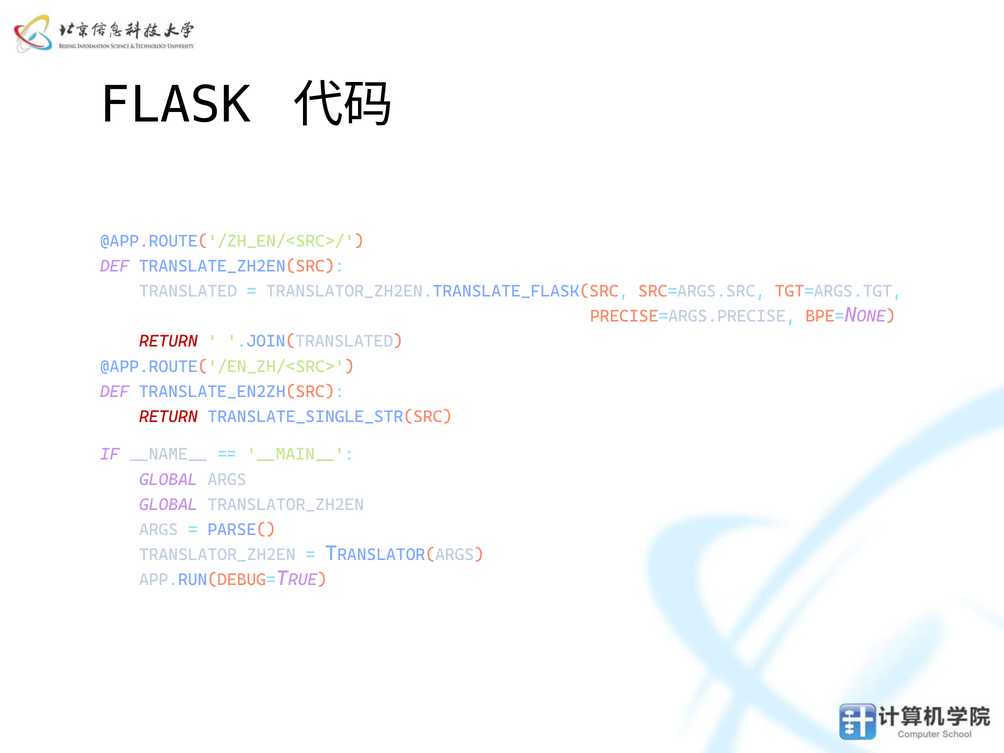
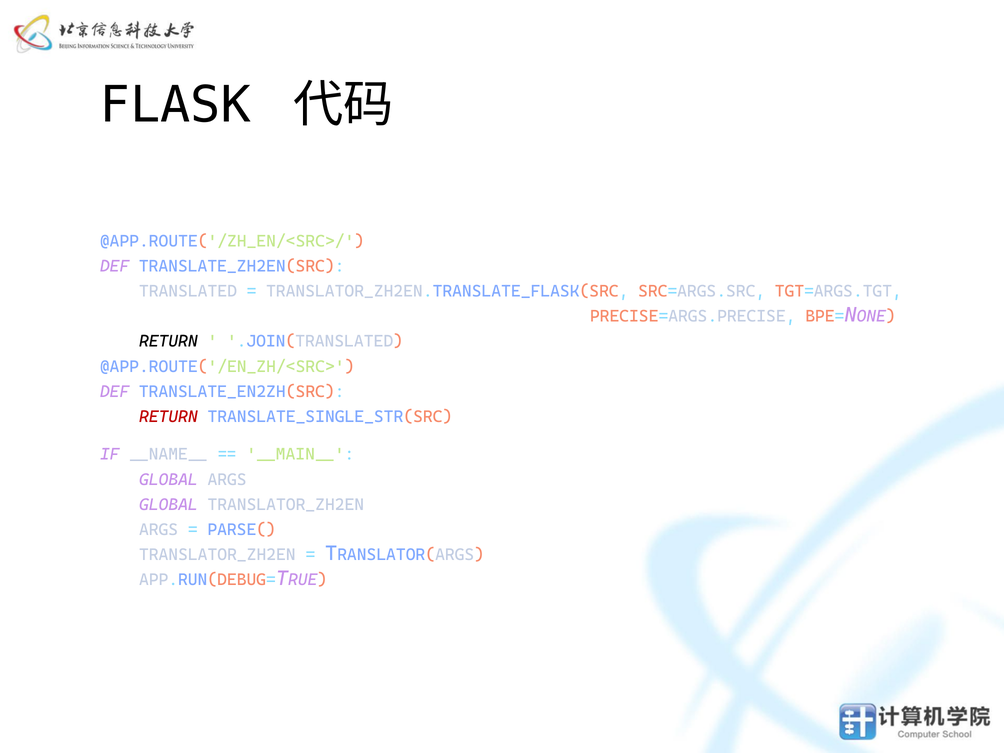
RETURN colour: red -> black (168, 341)
